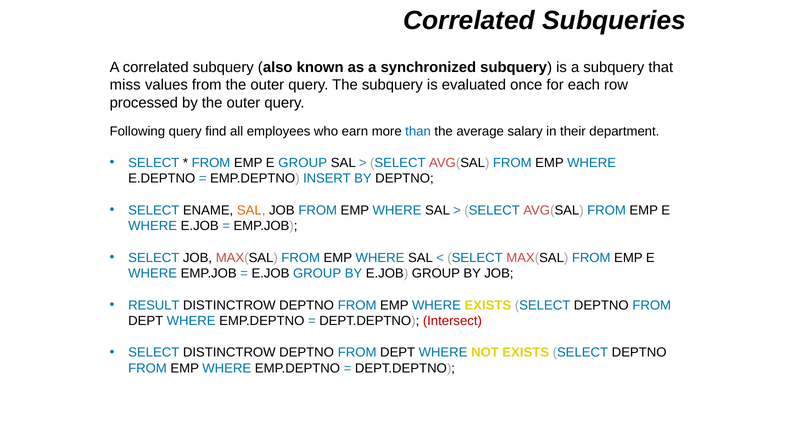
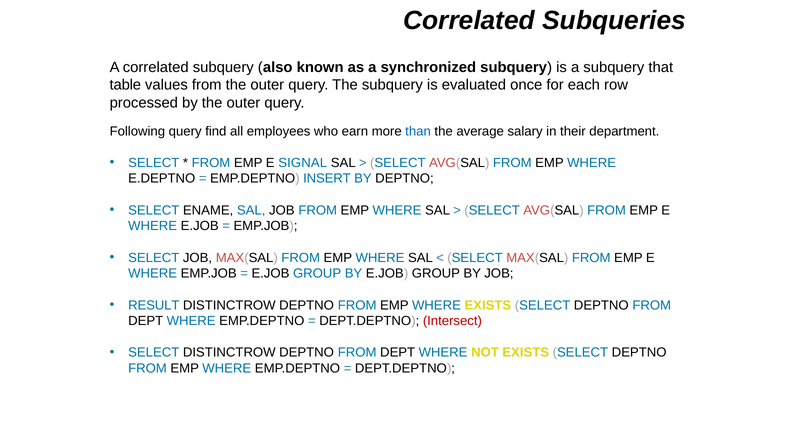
miss: miss -> table (125, 85)
E GROUP: GROUP -> SIGNAL (303, 163)
SAL colour: orange -> blue (251, 210)
